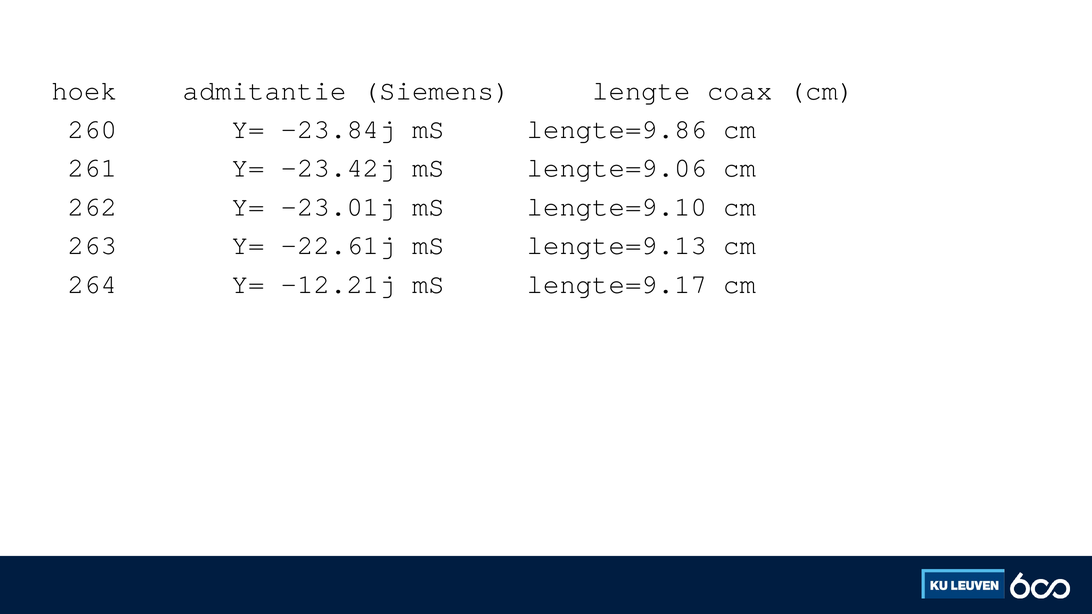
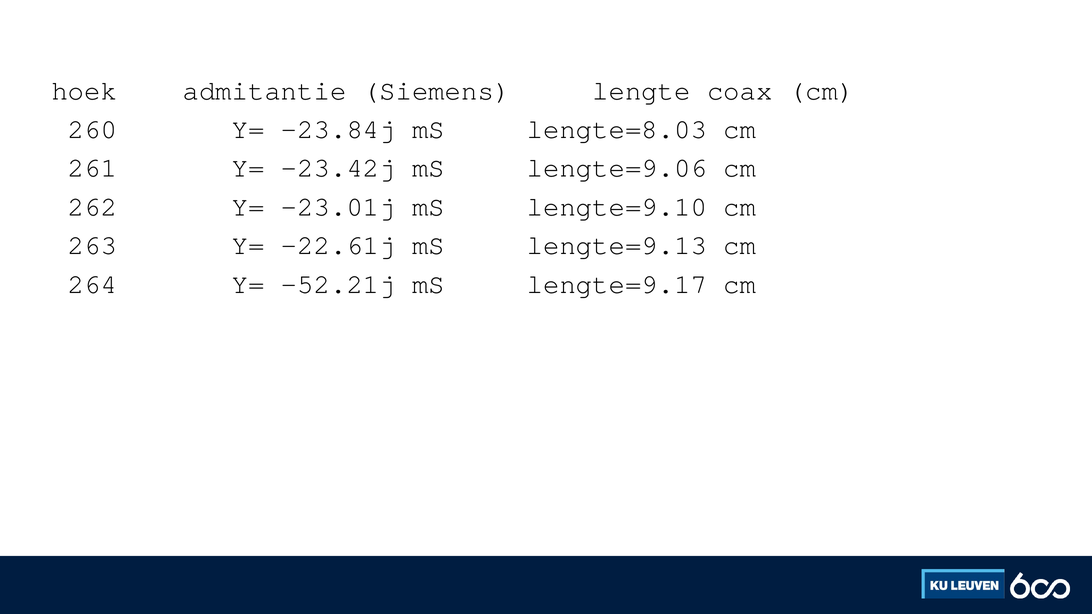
lengte=9.86: lengte=9.86 -> lengte=8.03 (617, 129)
-12.21j: -12.21j -> -52.21j (338, 284)
